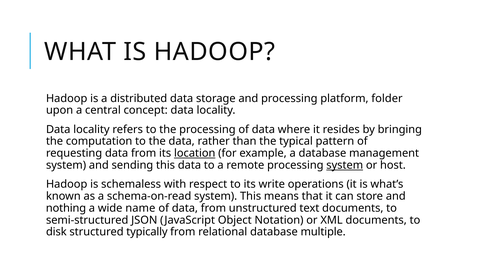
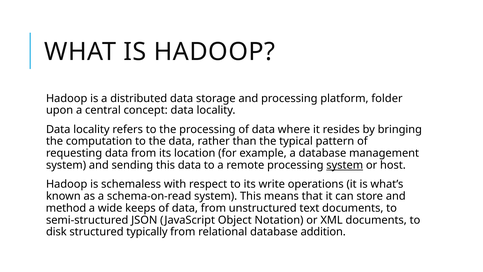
location underline: present -> none (195, 153)
nothing: nothing -> method (66, 208)
name: name -> keeps (140, 208)
multiple: multiple -> addition (323, 232)
